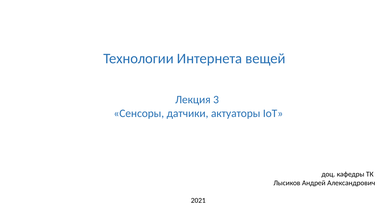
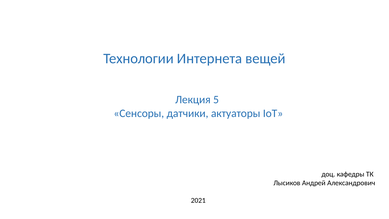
3: 3 -> 5 (216, 100)
